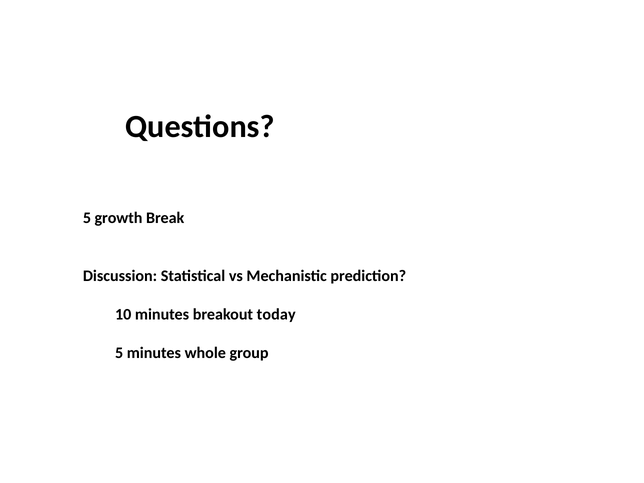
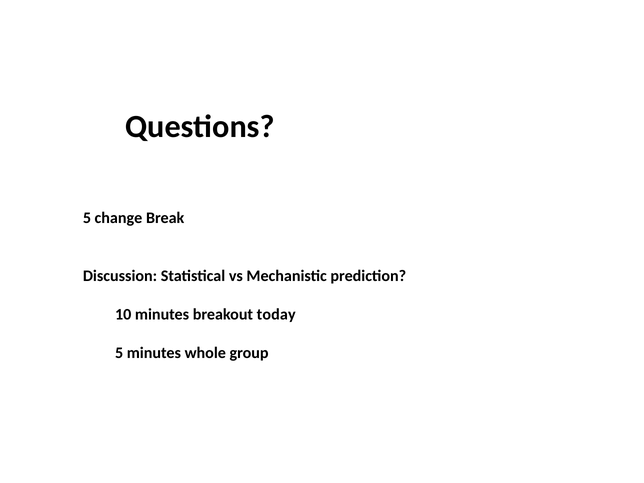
growth: growth -> change (118, 218)
